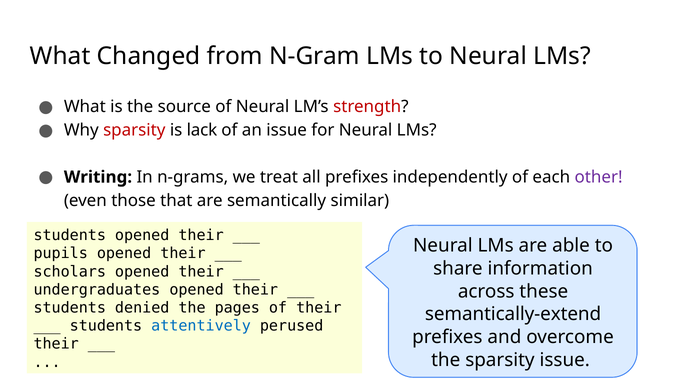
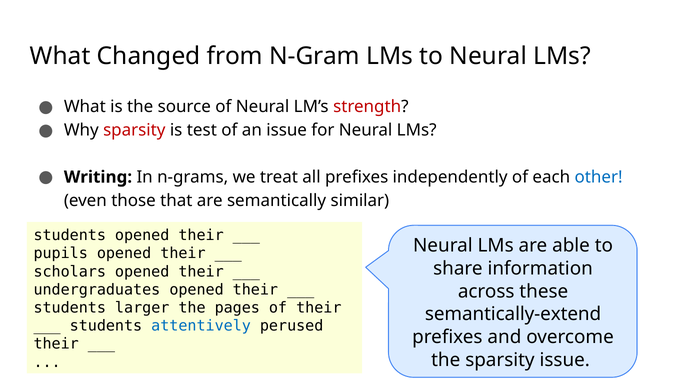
lack: lack -> test (202, 130)
other colour: purple -> blue (599, 177)
denied: denied -> larger (142, 308)
